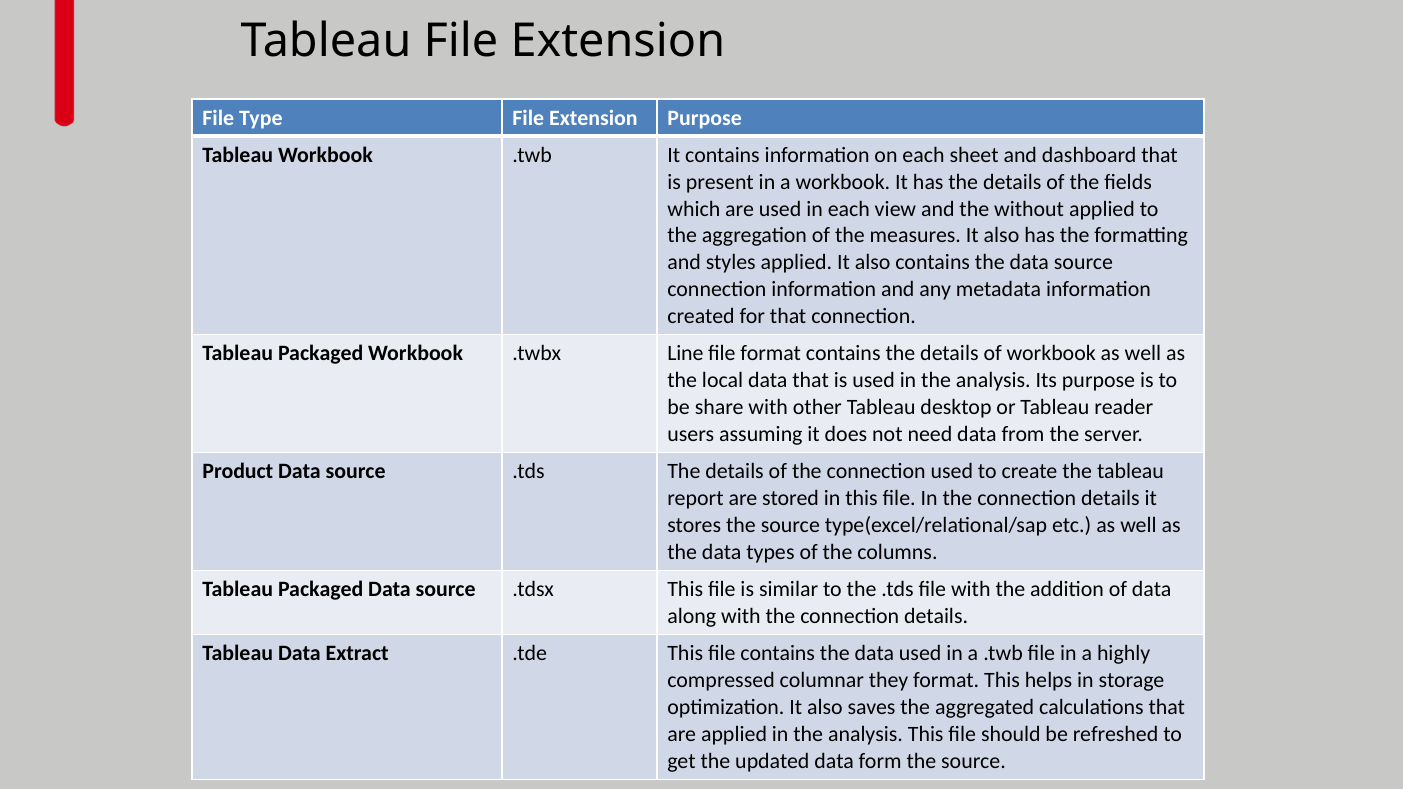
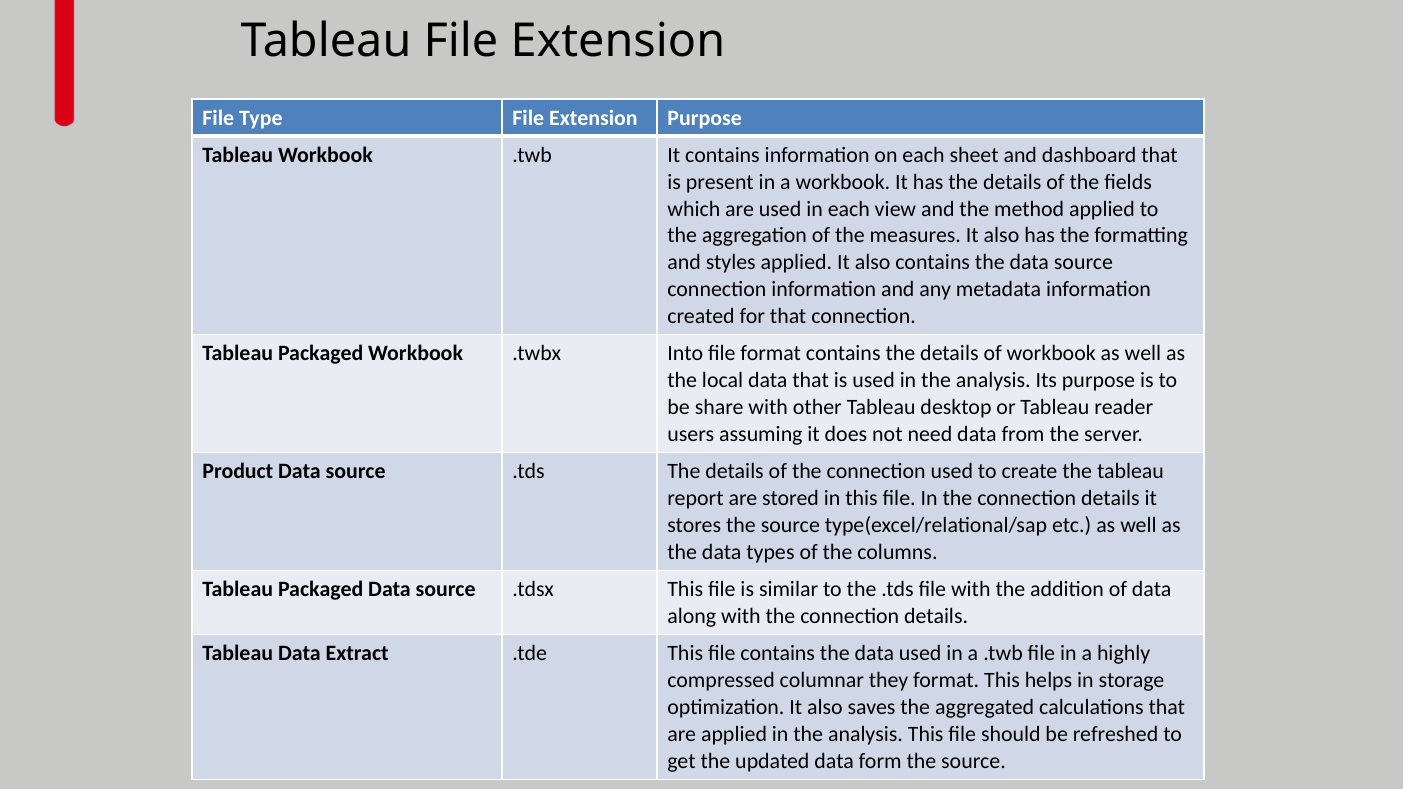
without: without -> method (1029, 209)
Line: Line -> Into (685, 354)
